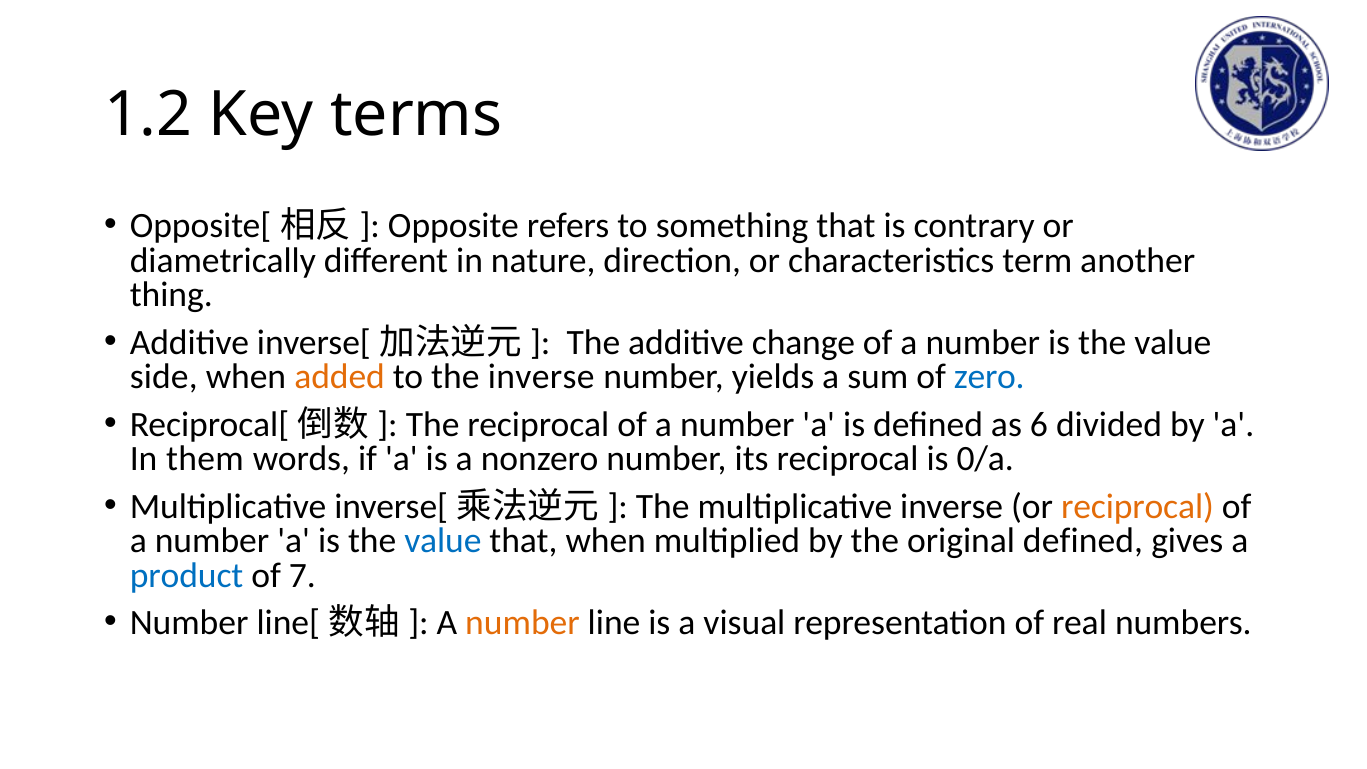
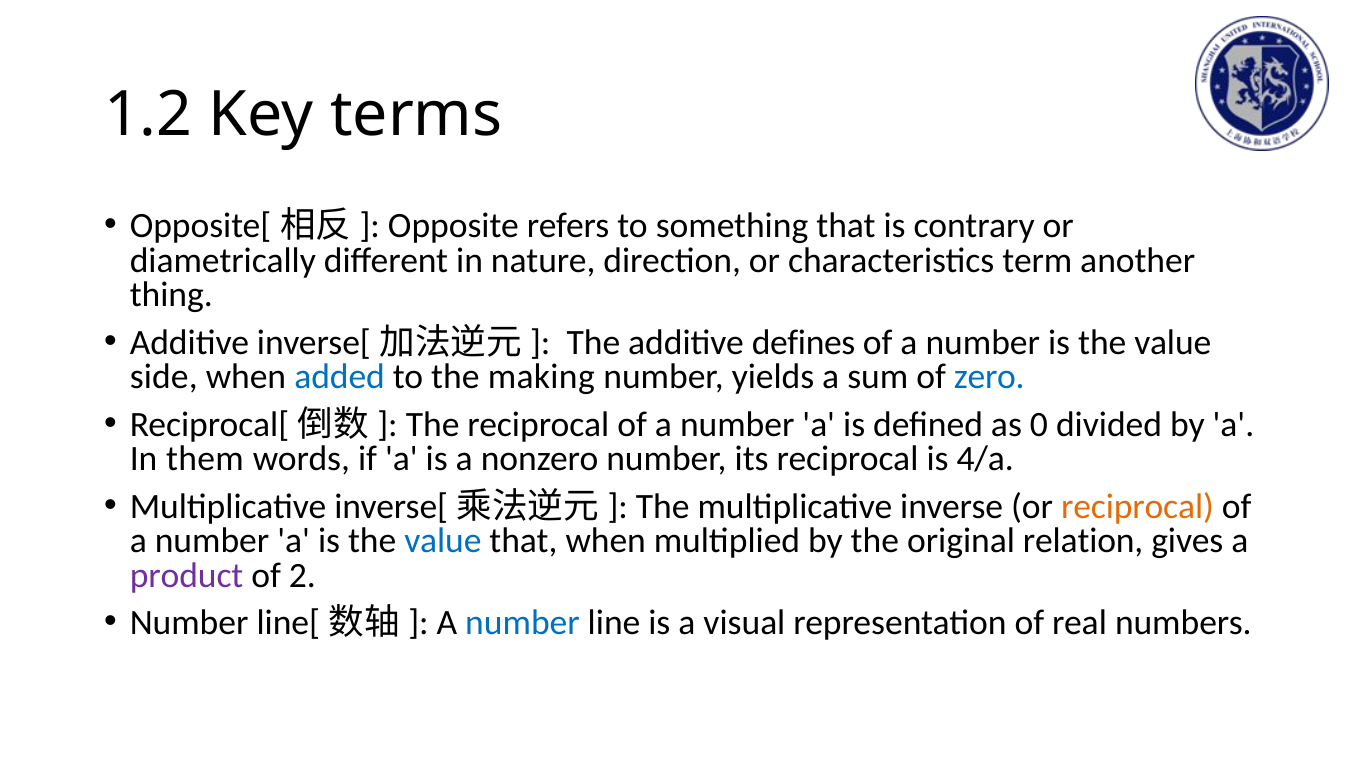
change: change -> defines (804, 342)
added colour: orange -> blue (340, 377)
the inverse: inverse -> making (541, 377)
6: 6 -> 0 (1039, 424)
0/a: 0/a -> 4/a (985, 459)
original defined: defined -> relation (1083, 541)
product colour: blue -> purple (187, 575)
7: 7 -> 2 (302, 575)
number colour: orange -> blue (523, 623)
